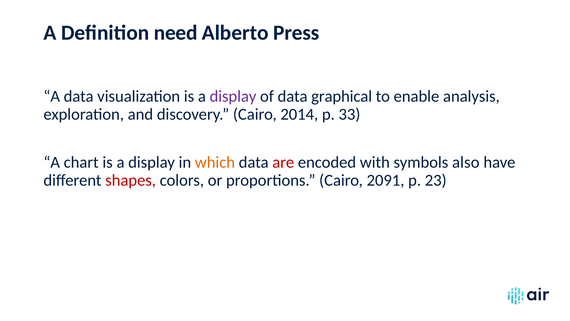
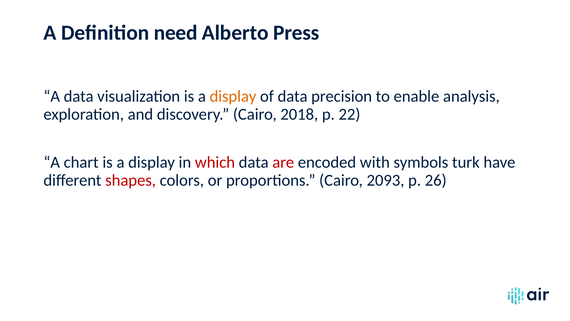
display colour: purple -> orange (233, 96)
graphical: graphical -> precision (342, 96)
2014: 2014 -> 2018 (299, 114)
33: 33 -> 22 (349, 114)
which colour: orange -> red (215, 162)
also: also -> turk (466, 162)
2091: 2091 -> 2093 (386, 180)
23: 23 -> 26 (436, 180)
